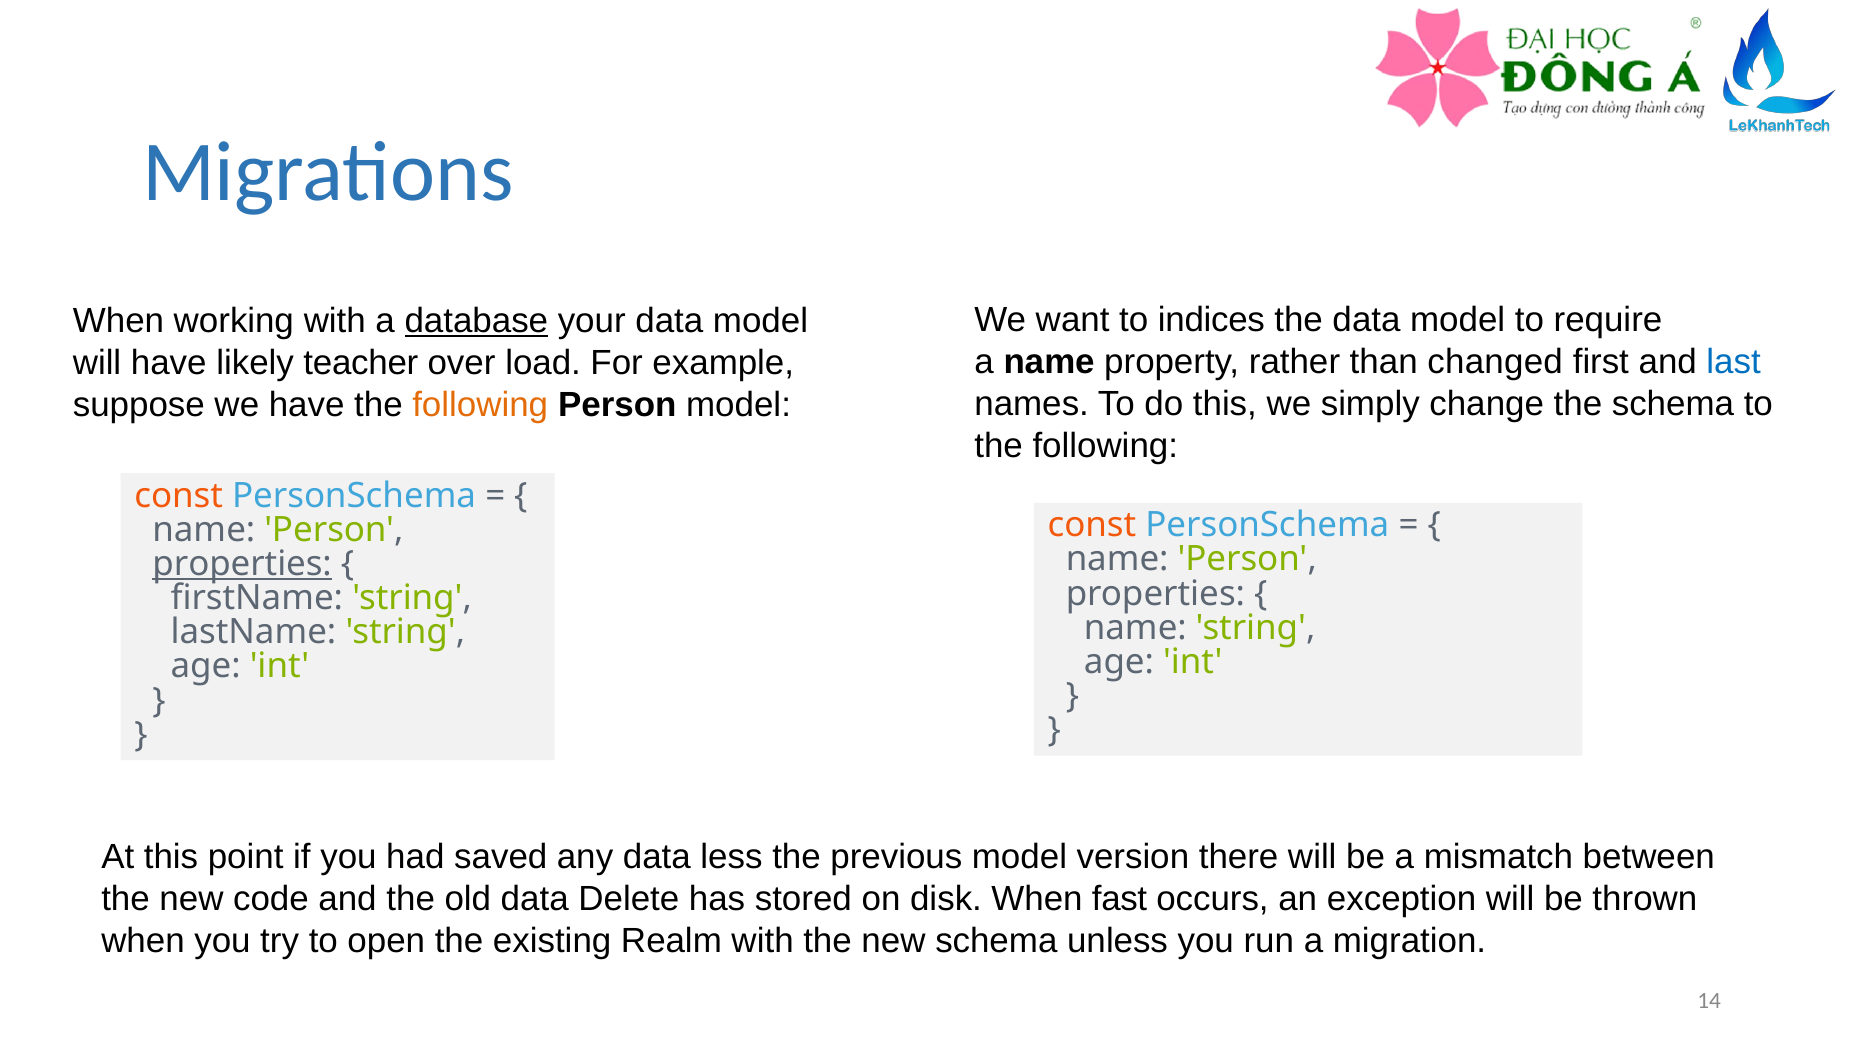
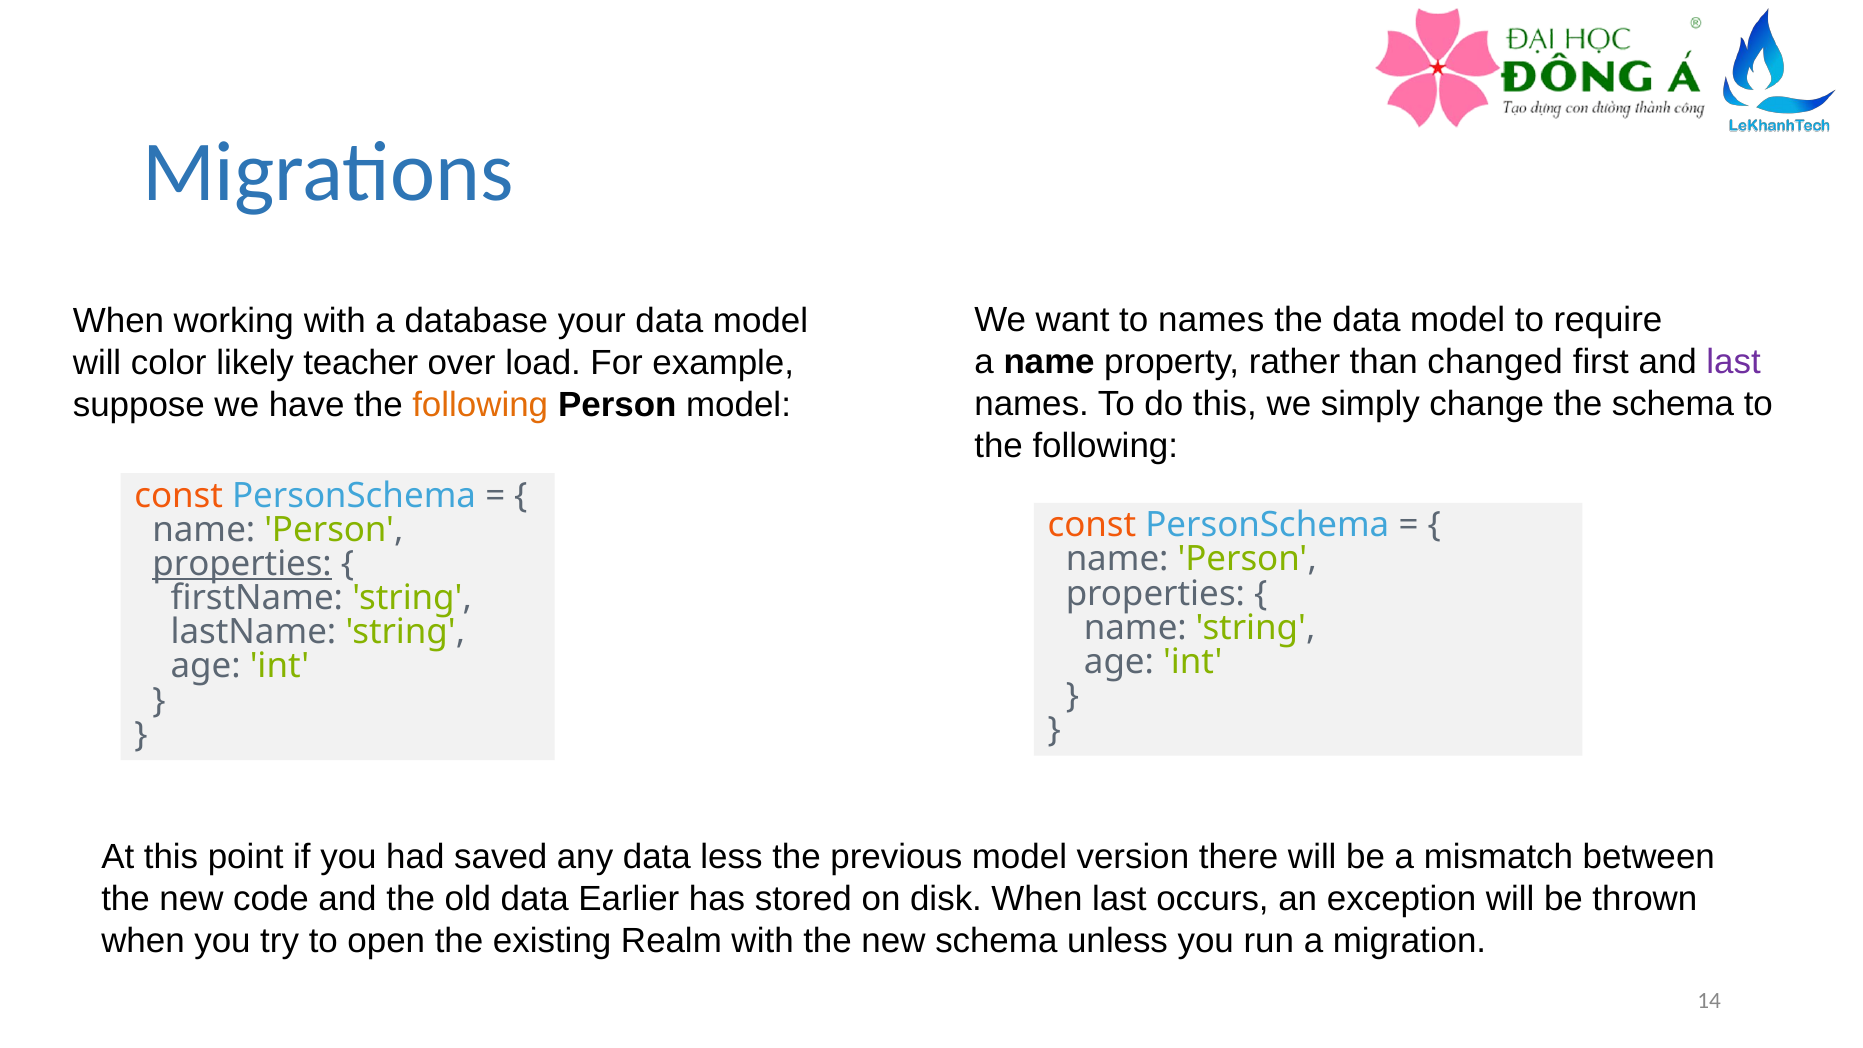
to indices: indices -> names (1211, 320)
database underline: present -> none (476, 321)
last colour: blue -> purple (1734, 362)
will have: have -> color (169, 363)
Delete: Delete -> Earlier (629, 899)
When fast: fast -> last (1119, 899)
